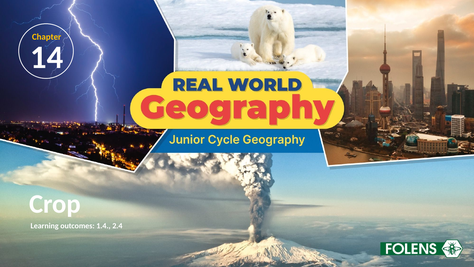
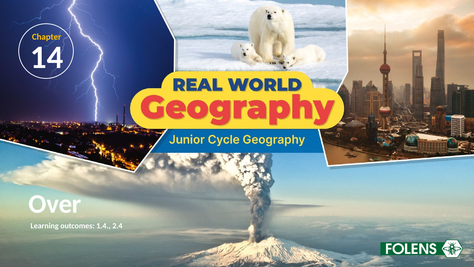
Crop: Crop -> Over (55, 204)
